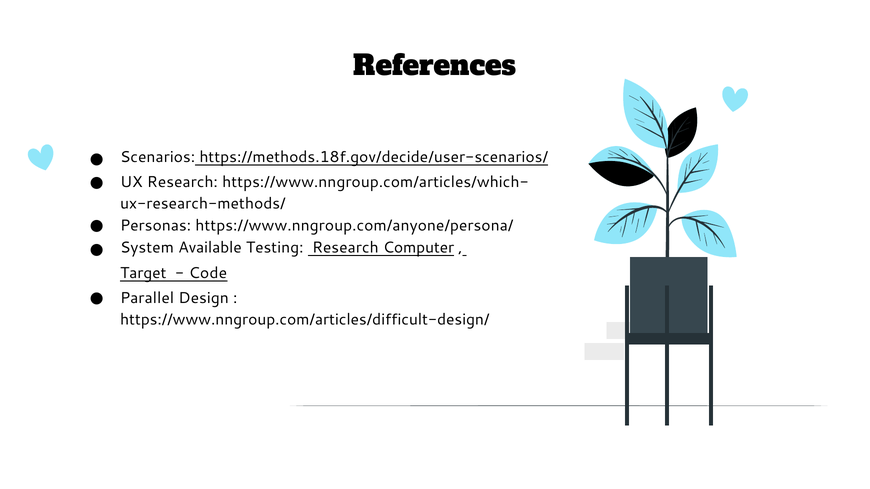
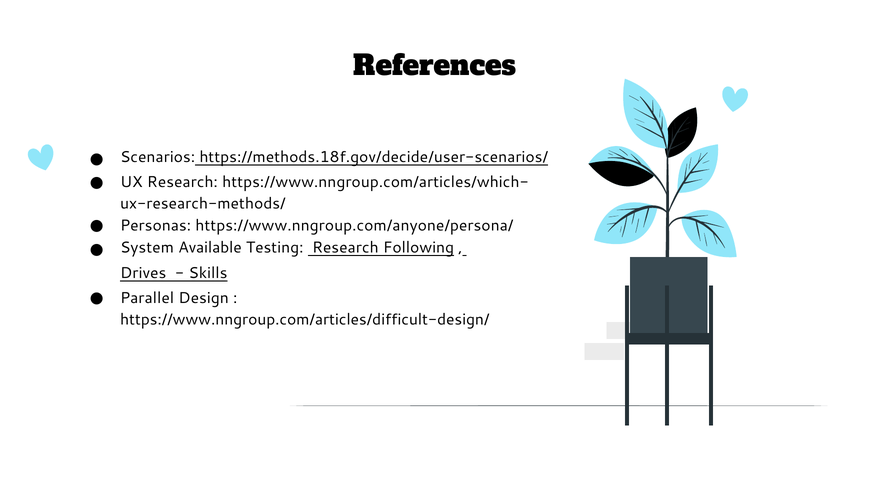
Computer: Computer -> Following (418, 248)
Target: Target -> Drives (143, 273)
Code: Code -> Skills (208, 273)
